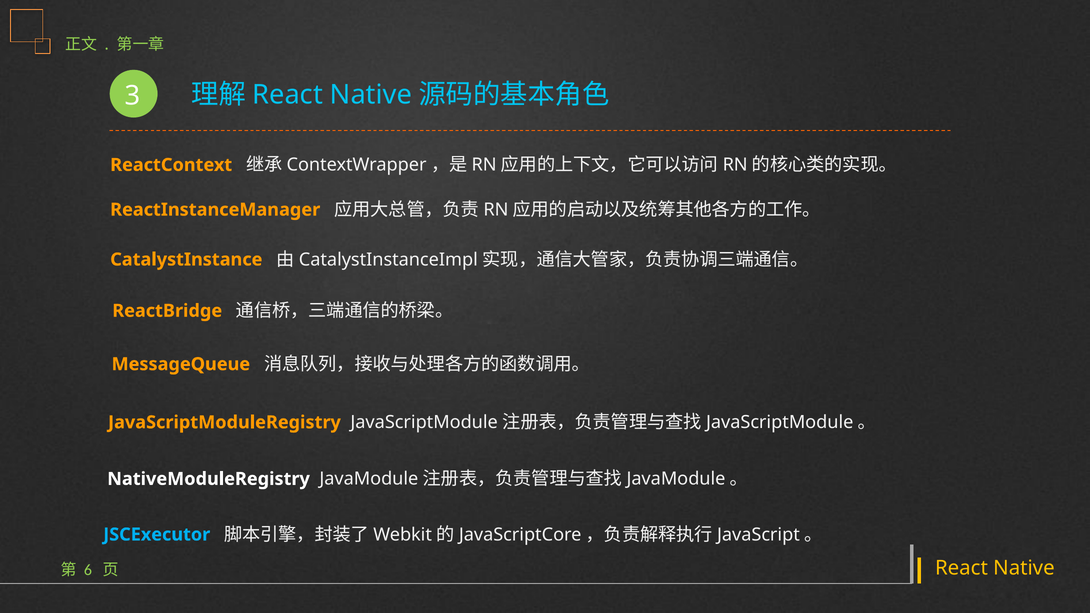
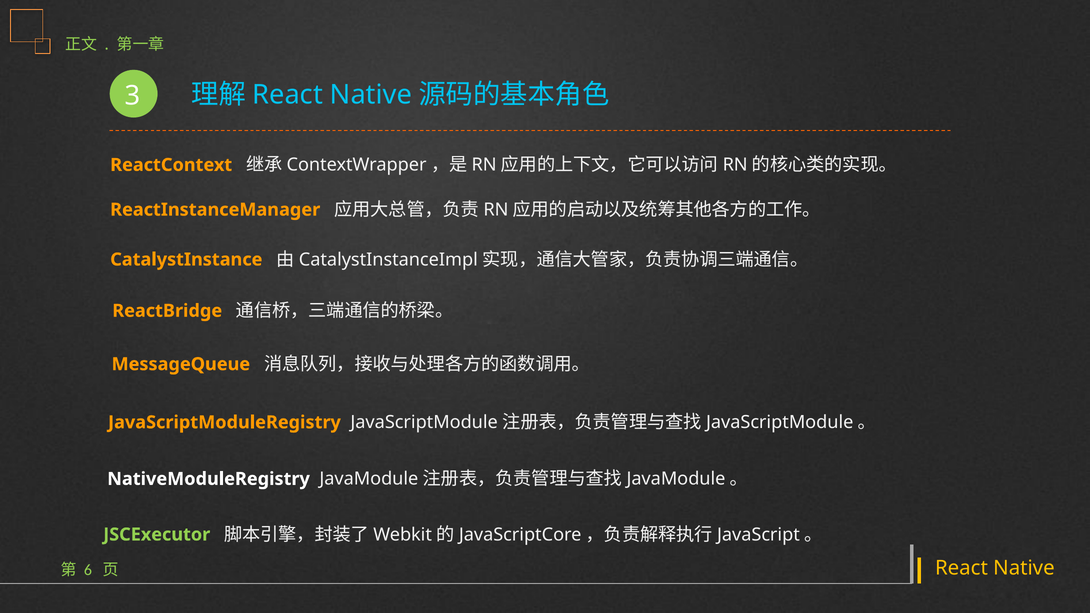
JSCExecutor colour: light blue -> light green (157, 535)
